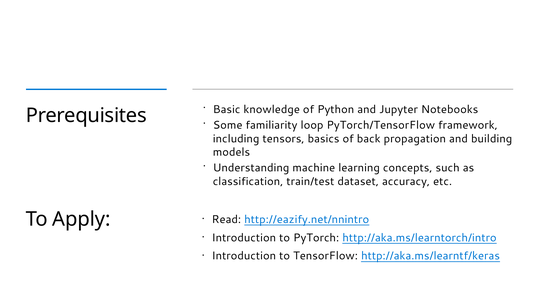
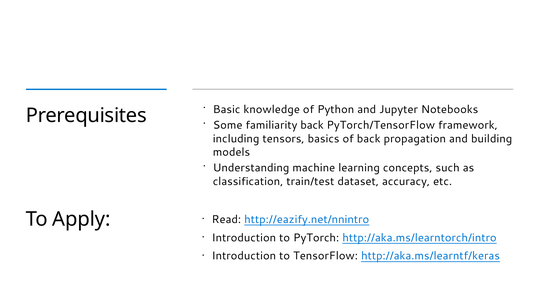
familiarity loop: loop -> back (312, 125)
